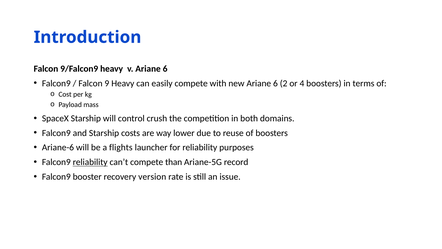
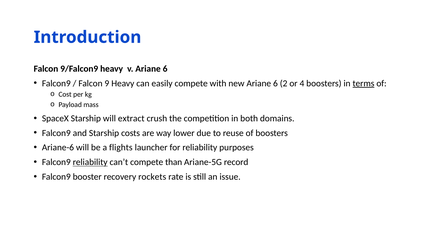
terms underline: none -> present (363, 83)
control: control -> extract (131, 118)
version: version -> rockets (152, 176)
